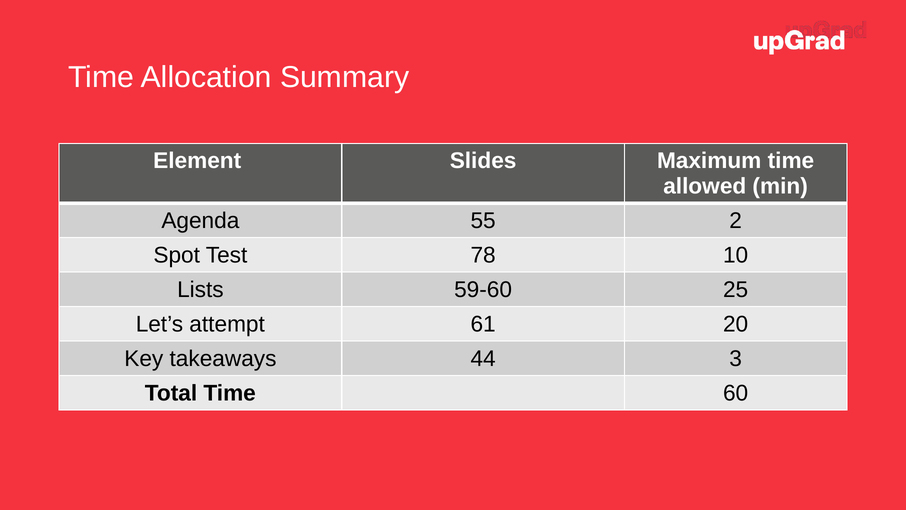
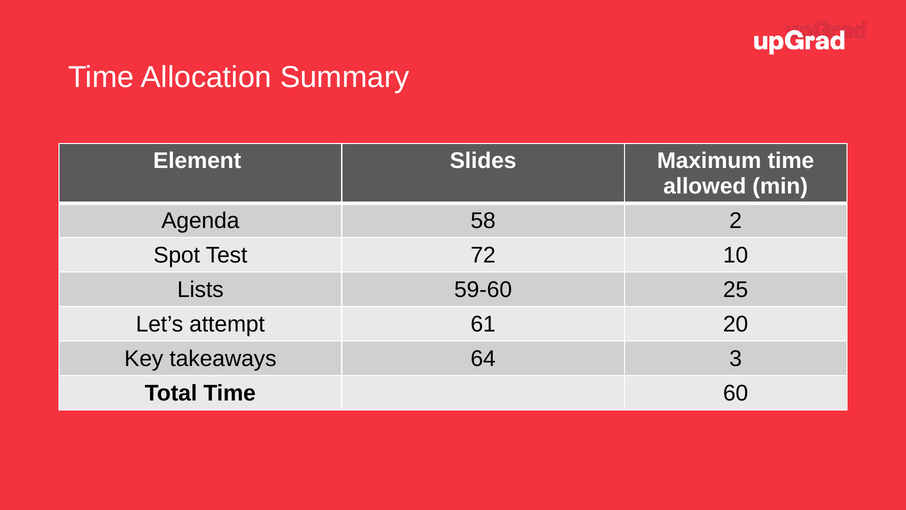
55: 55 -> 58 (483, 221)
78: 78 -> 72 (483, 255)
44: 44 -> 64 (483, 358)
